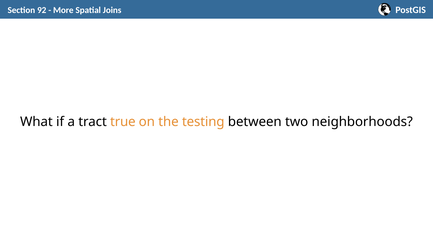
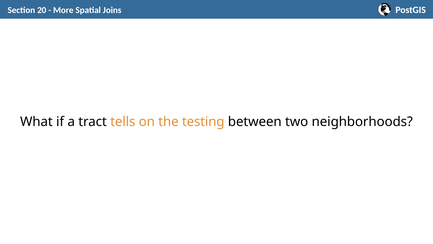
92: 92 -> 20 (42, 10)
true: true -> tells (123, 121)
